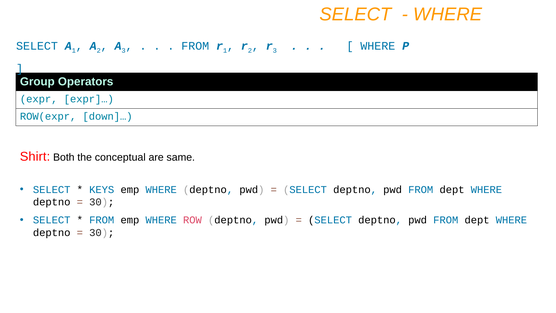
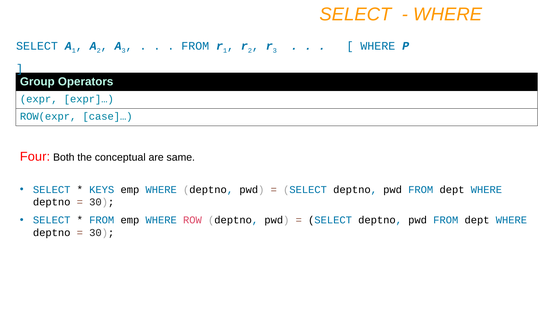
down]…: down]… -> case]… (108, 116)
Shirt: Shirt -> Four (35, 157)
